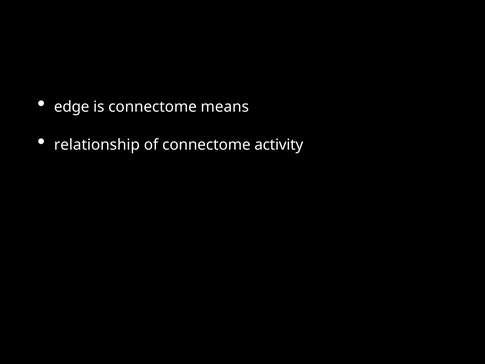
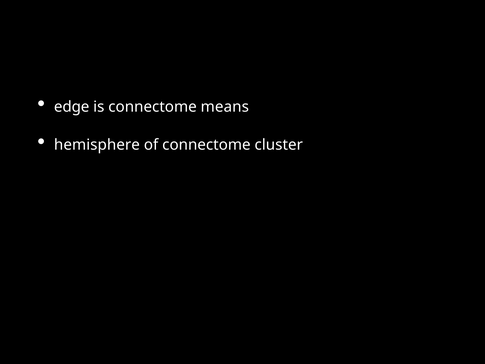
relationship: relationship -> hemisphere (97, 145)
activity: activity -> cluster (279, 145)
